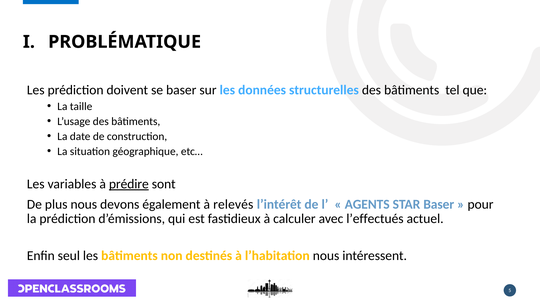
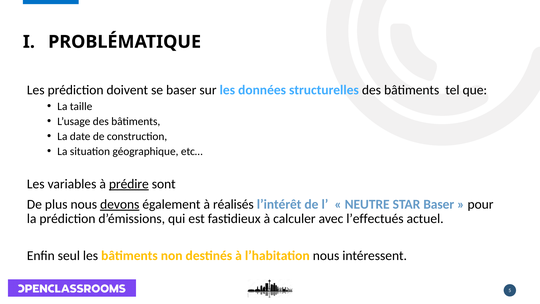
devons underline: none -> present (120, 204)
relevés: relevés -> réalisés (233, 204)
AGENTS: AGENTS -> NEUTRE (367, 204)
